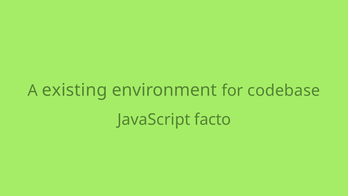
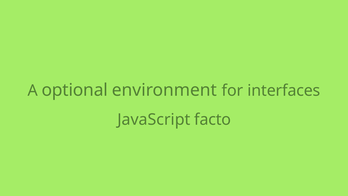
existing: existing -> optional (75, 90)
codebase: codebase -> interfaces (284, 90)
